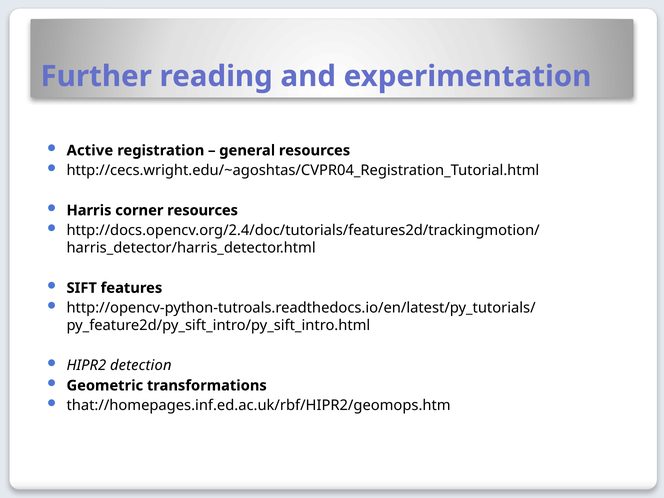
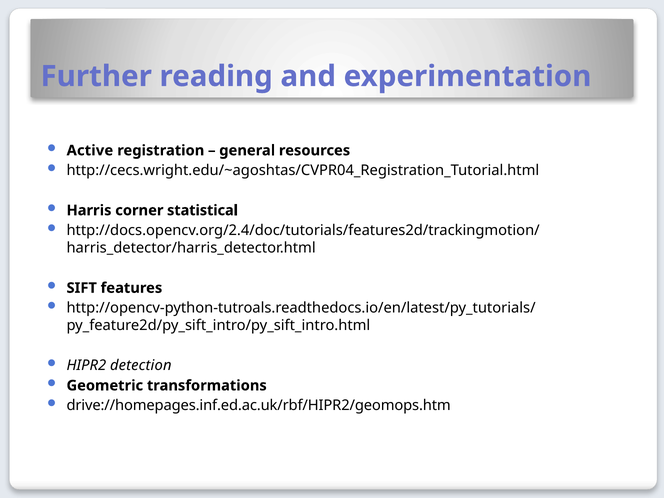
corner resources: resources -> statistical (203, 210)
that://homepages.inf.ed.ac.uk/rbf/HIPR2/geomops.htm: that://homepages.inf.ed.ac.uk/rbf/HIPR2/geomops.htm -> drive://homepages.inf.ed.ac.uk/rbf/HIPR2/geomops.htm (259, 406)
